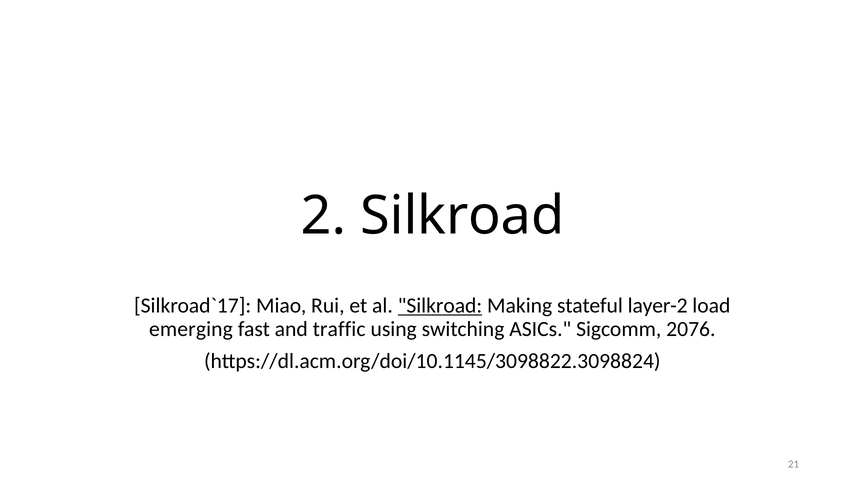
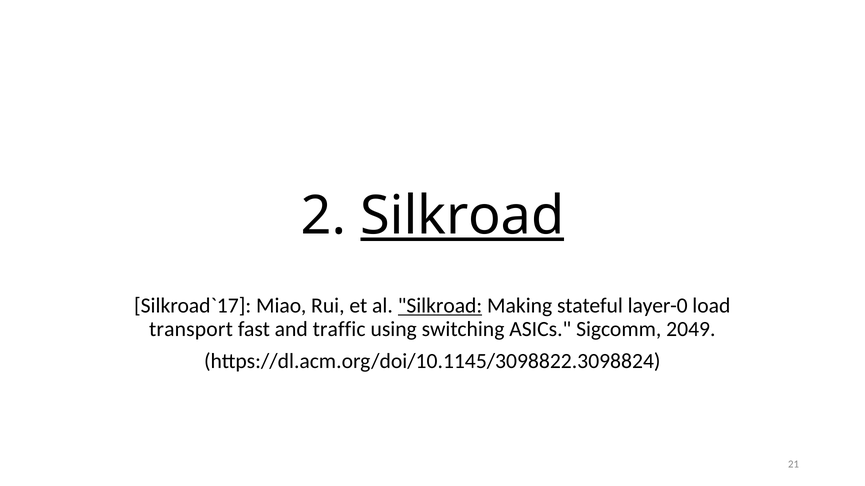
Silkroad underline: none -> present (462, 216)
layer-2: layer-2 -> layer-0 (658, 306)
emerging: emerging -> transport (191, 329)
2076: 2076 -> 2049 (691, 329)
